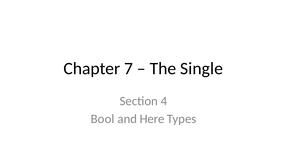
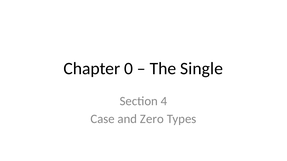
7: 7 -> 0 (129, 69)
Bool: Bool -> Case (103, 119)
Here: Here -> Zero (152, 119)
